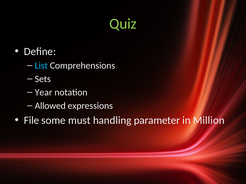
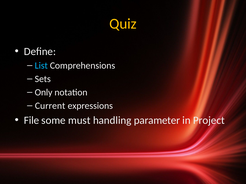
Quiz colour: light green -> yellow (123, 24)
Year: Year -> Only (44, 93)
Allowed: Allowed -> Current (50, 106)
Million: Million -> Project (209, 121)
